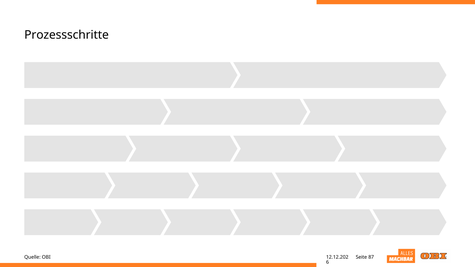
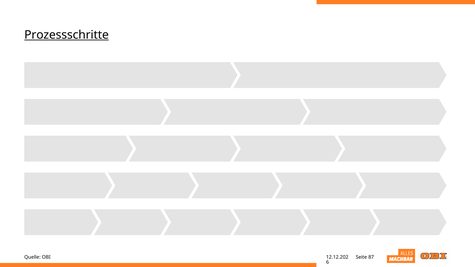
Prozessschritte underline: none -> present (67, 35)
